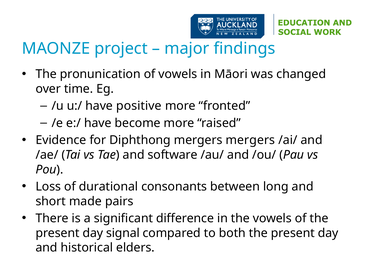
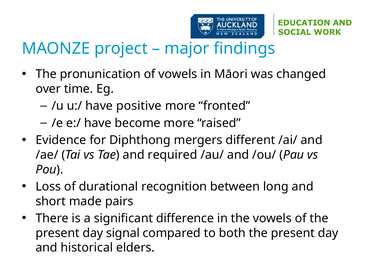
mergers mergers: mergers -> different (250, 140)
software: software -> required (173, 155)
consonants: consonants -> recognition (174, 186)
